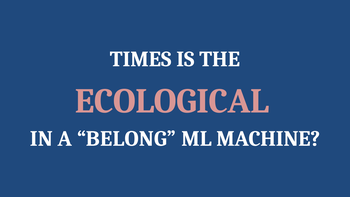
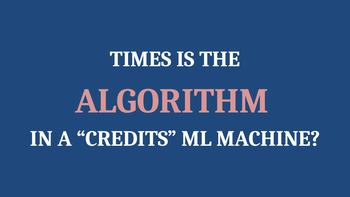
ECOLOGICAL: ECOLOGICAL -> ALGORITHM (172, 101)
BELONG: BELONG -> CREDITS (127, 139)
